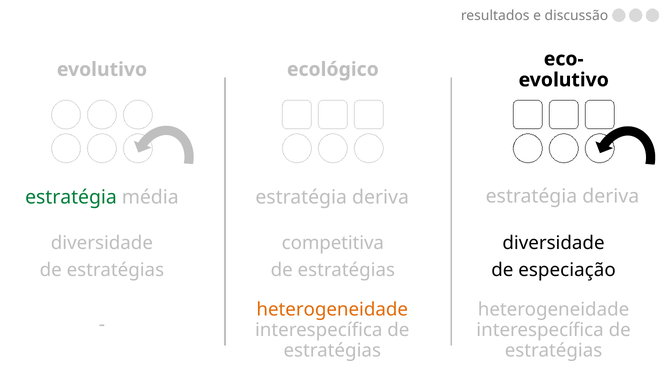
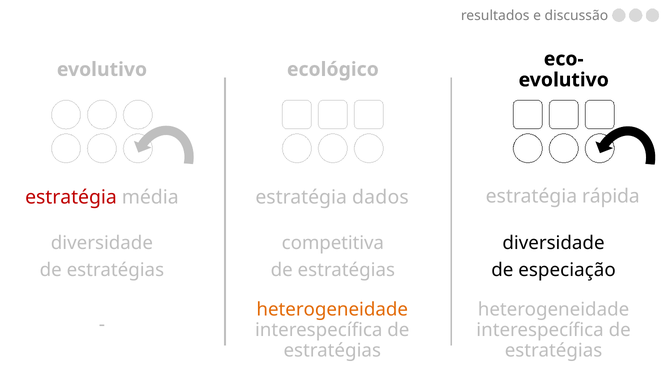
estratégia colour: green -> red (71, 197)
média estratégia deriva: deriva -> dados (380, 197)
deriva: deriva -> rápida (611, 196)
